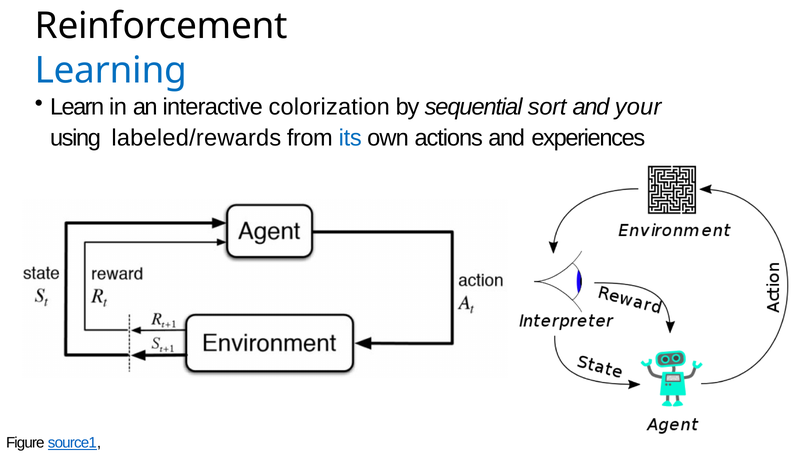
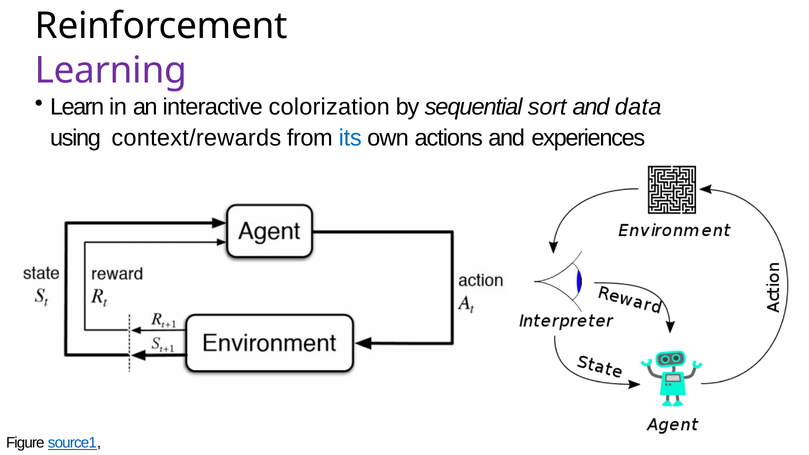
Learning colour: blue -> purple (111, 70)
your: your -> data (638, 107)
labeled/rewards: labeled/rewards -> context/rewards (196, 138)
